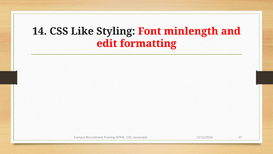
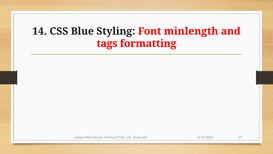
Like: Like -> Blue (82, 31)
edit: edit -> tags (107, 43)
